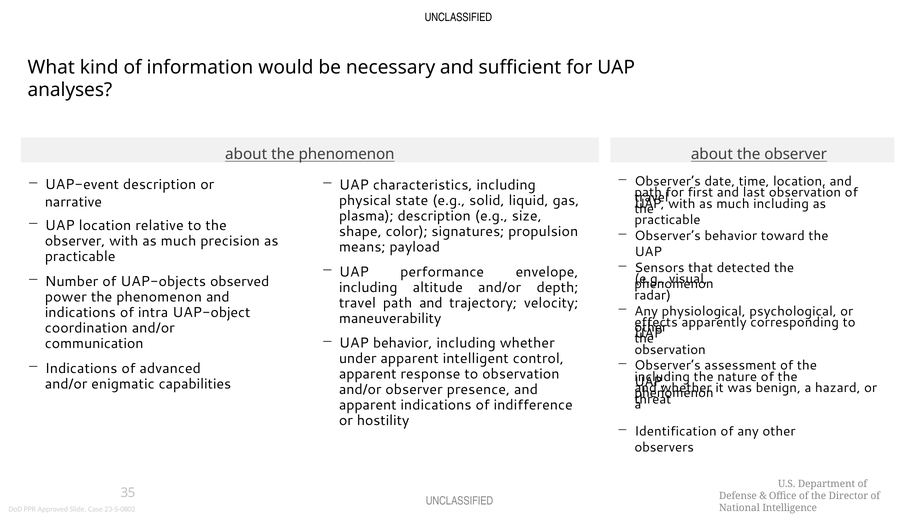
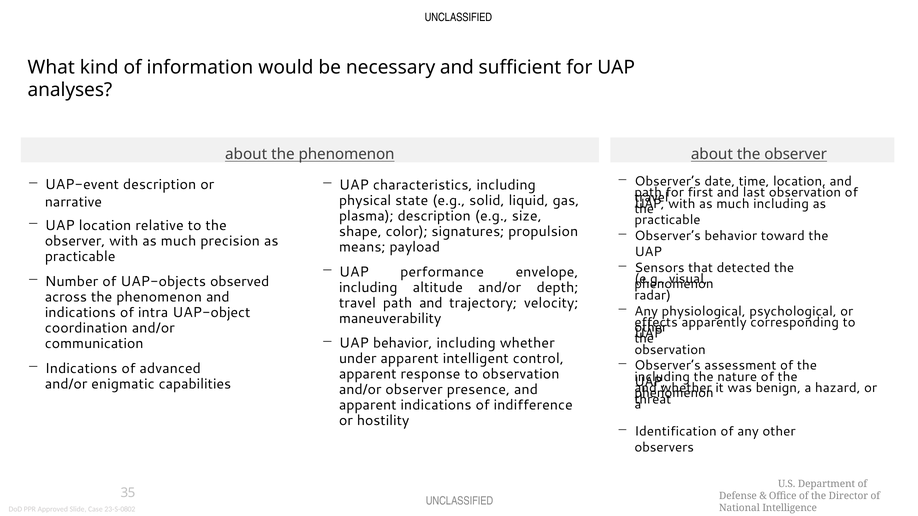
power: power -> across (66, 297)
